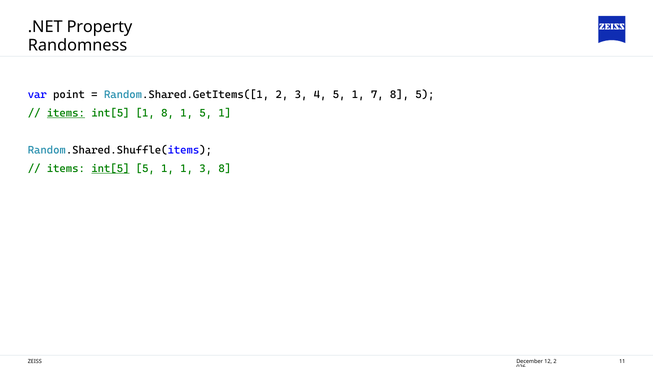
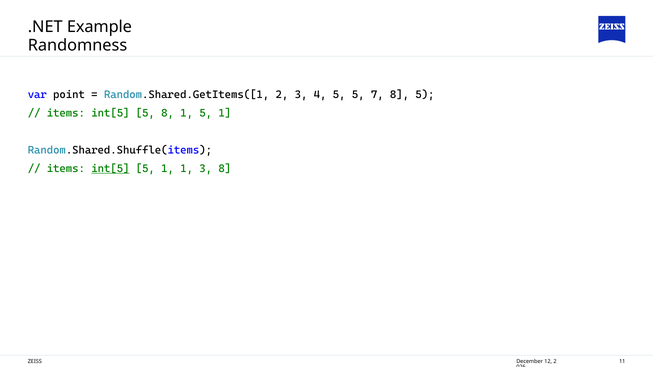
Property: Property -> Example (99, 27)
4 5 1: 1 -> 5 (358, 95)
items underline: present -> none (66, 113)
1: 1 -> 5 (145, 113)
